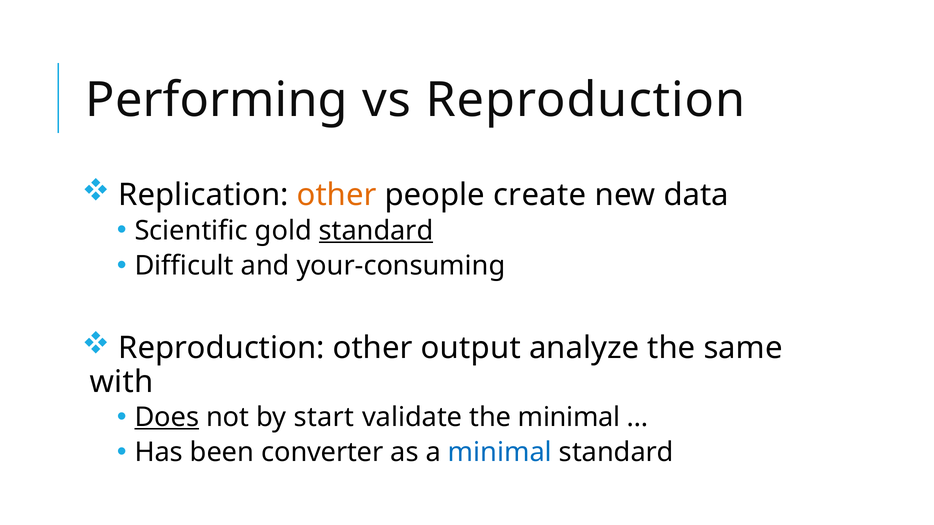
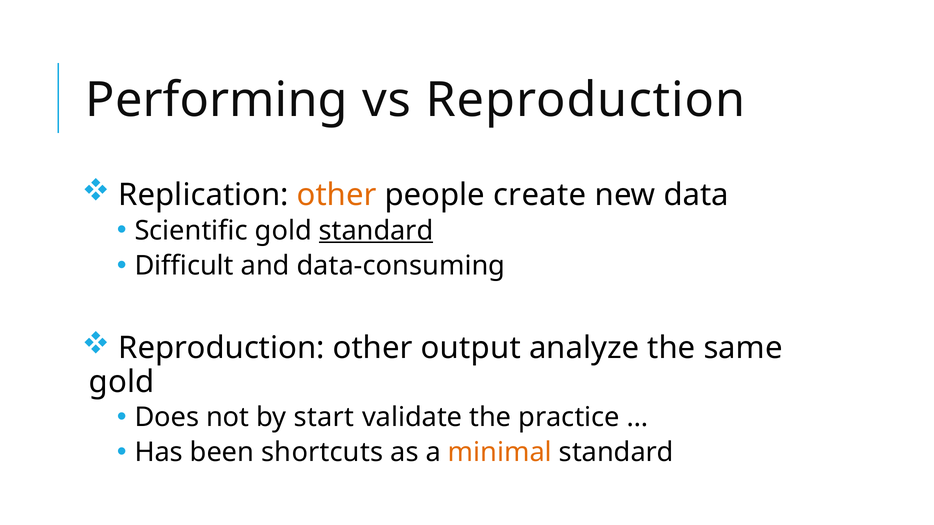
your-consuming: your-consuming -> data-consuming (401, 266)
with: with -> gold (122, 382)
Does underline: present -> none (167, 417)
the minimal: minimal -> practice (569, 417)
converter: converter -> shortcuts (322, 453)
minimal colour: blue -> orange (500, 453)
